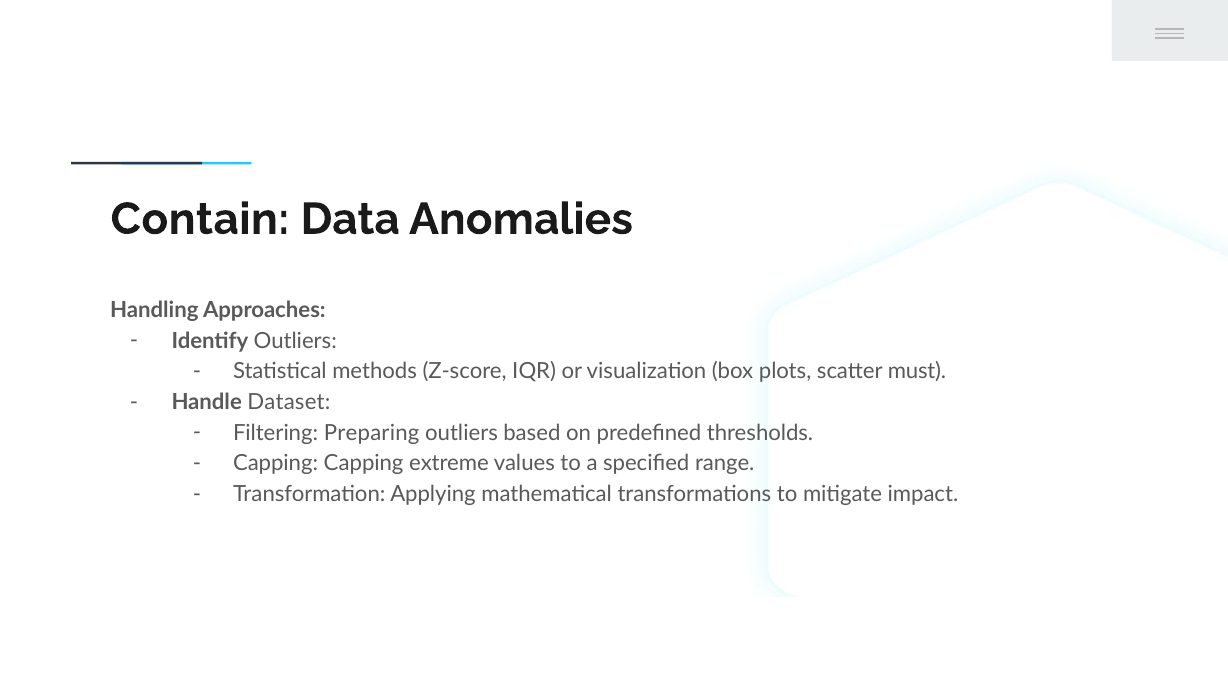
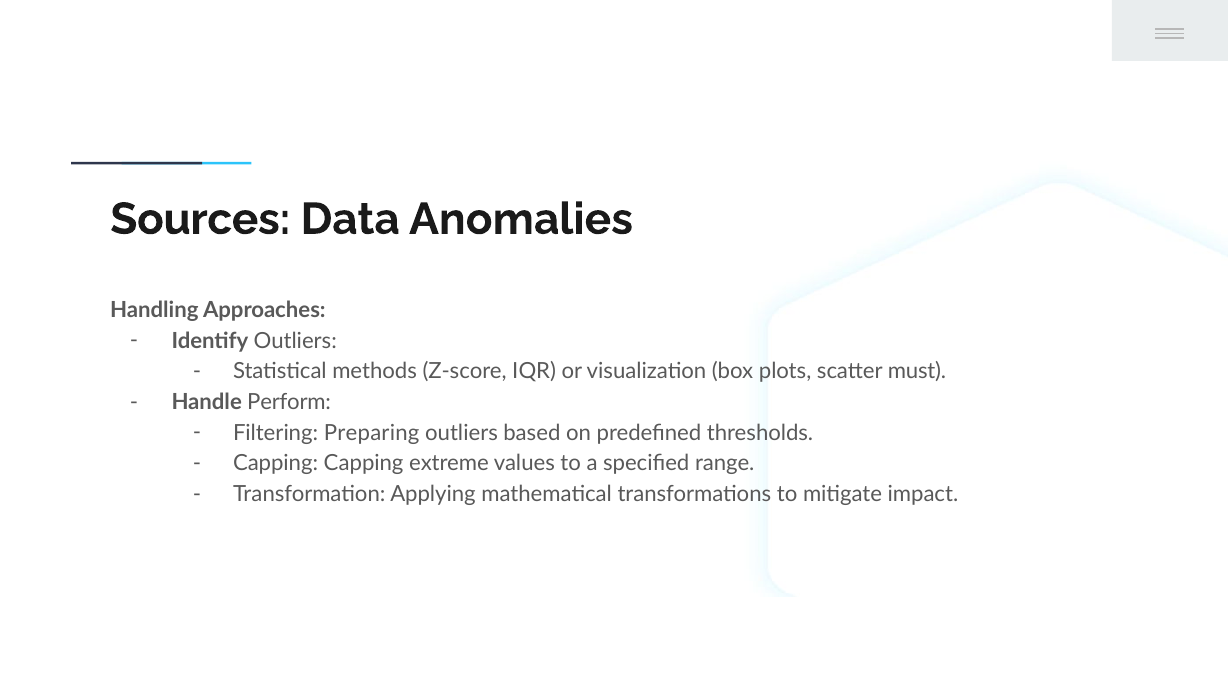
Contain: Contain -> Sources (200, 219)
Dataset: Dataset -> Perform (289, 402)
